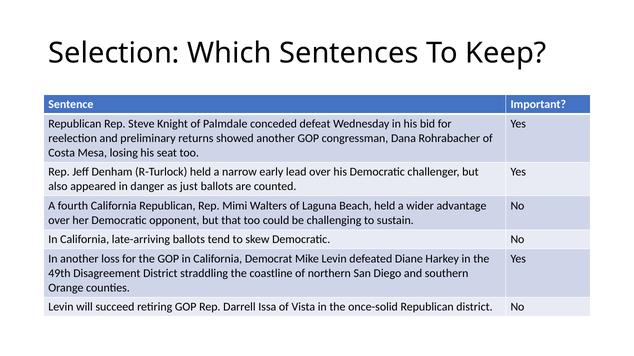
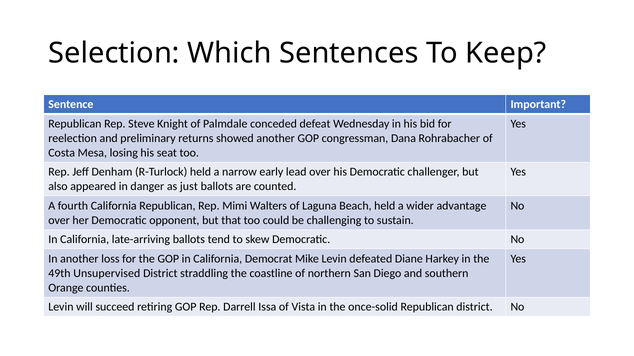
Disagreement: Disagreement -> Unsupervised (107, 274)
